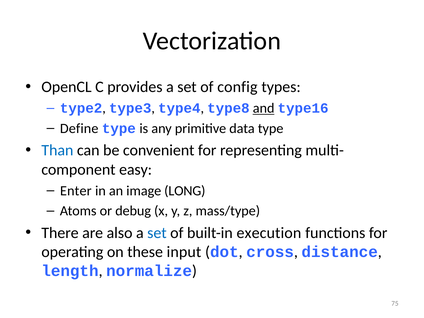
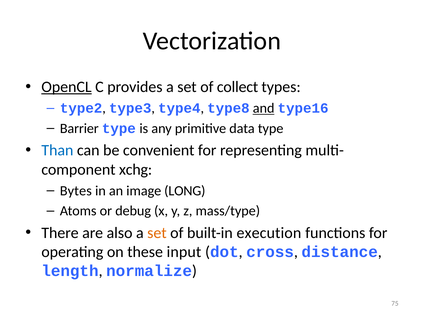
OpenCL underline: none -> present (66, 87)
config: config -> collect (238, 87)
Define: Define -> Barrier (79, 128)
easy: easy -> xchg (136, 169)
Enter: Enter -> Bytes (76, 191)
set colour: blue -> orange (157, 233)
